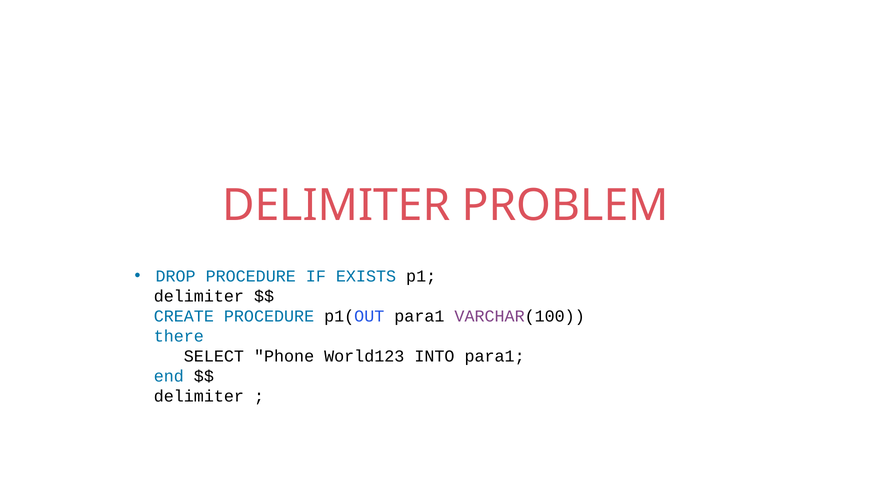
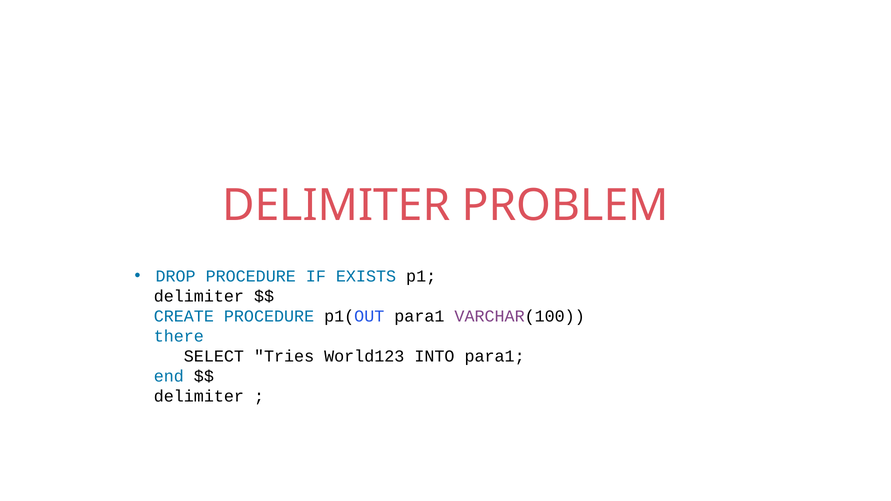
Phone: Phone -> Tries (284, 356)
